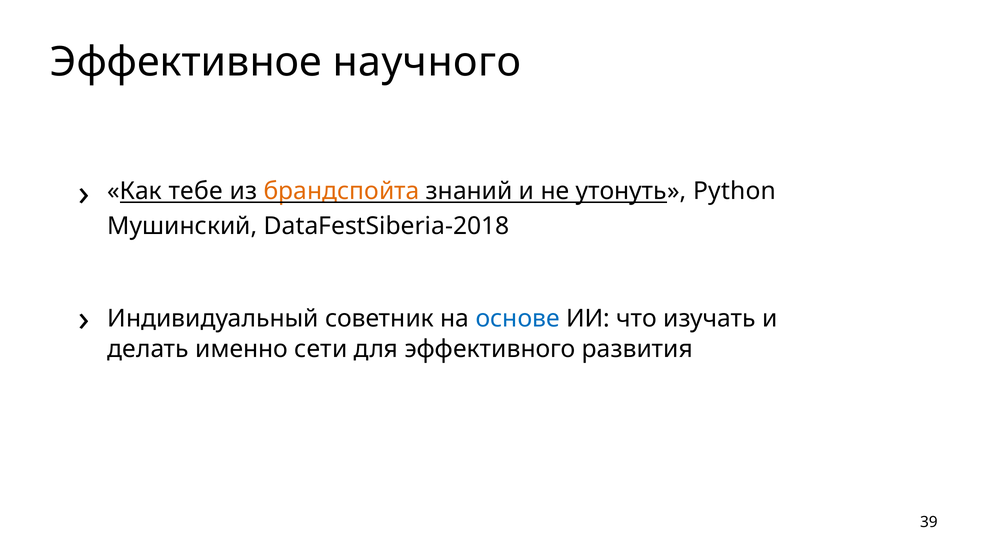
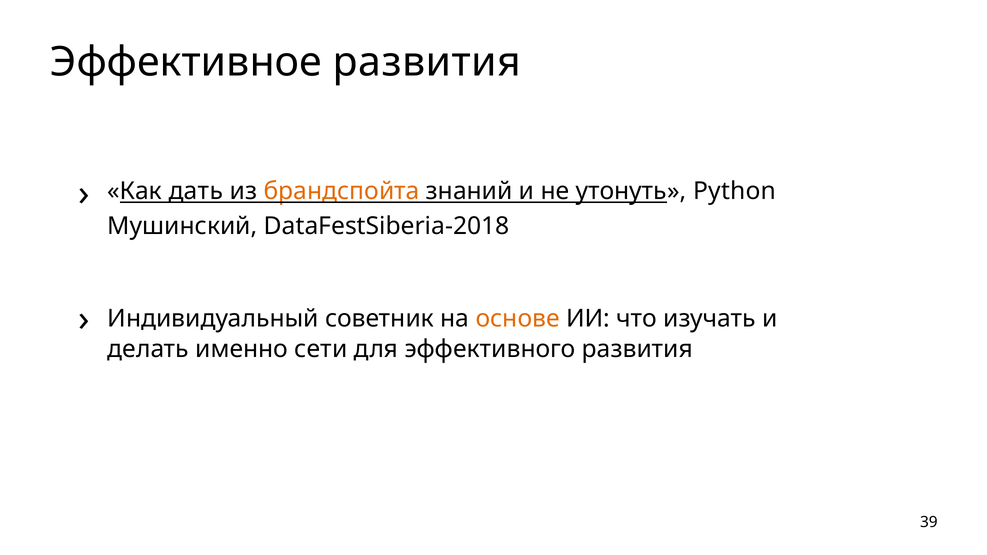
Эффективное научного: научного -> развития (427, 62)
тебе: тебе -> дать (196, 191)
основе colour: blue -> orange (518, 319)
